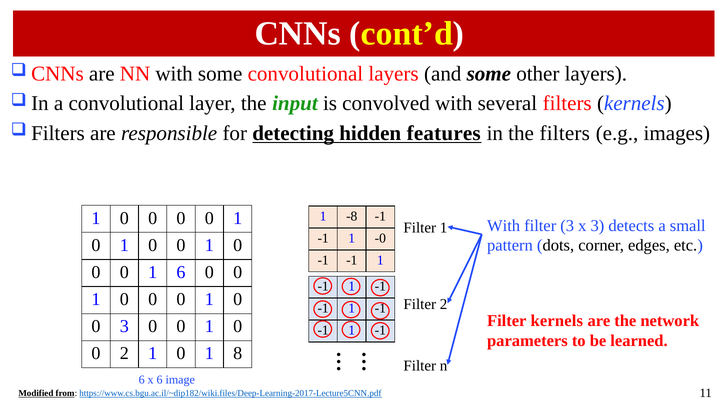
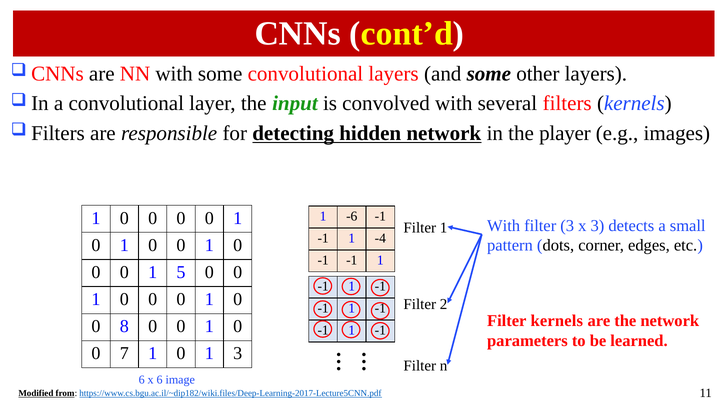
hidden features: features -> network (444, 133)
the filters: filters -> player (565, 133)
-8: -8 -> -6 (352, 217)
-0: -0 -> -4 (380, 239)
1 6: 6 -> 5 (181, 273)
0 3: 3 -> 8 (124, 327)
0 2: 2 -> 7 (124, 354)
1 8: 8 -> 3 (238, 354)
